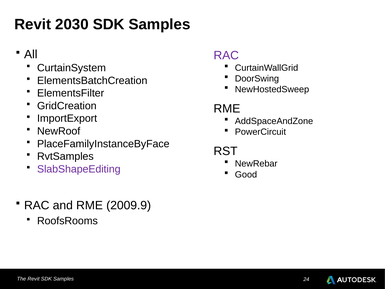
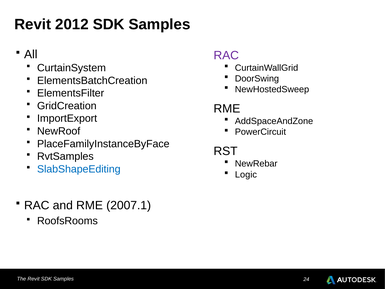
2030: 2030 -> 2012 (72, 24)
SlabShapeEditing colour: purple -> blue (79, 169)
Good: Good -> Logic (246, 174)
2009.9: 2009.9 -> 2007.1 (129, 205)
